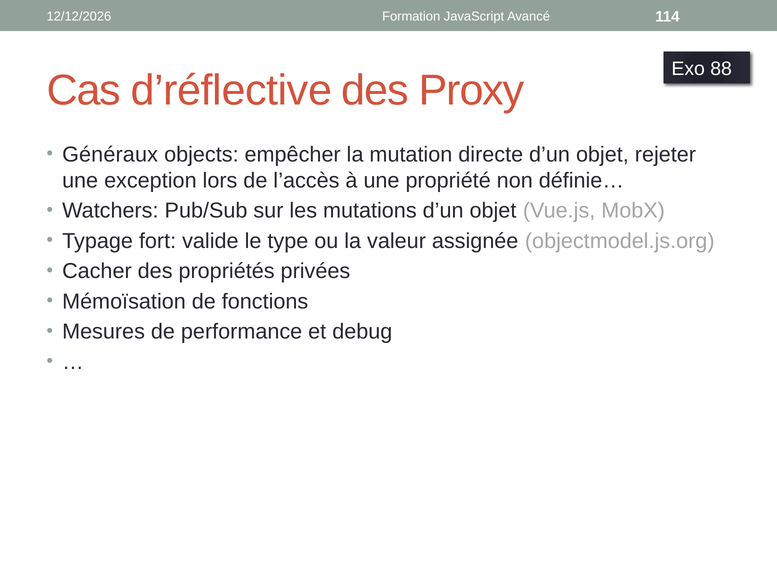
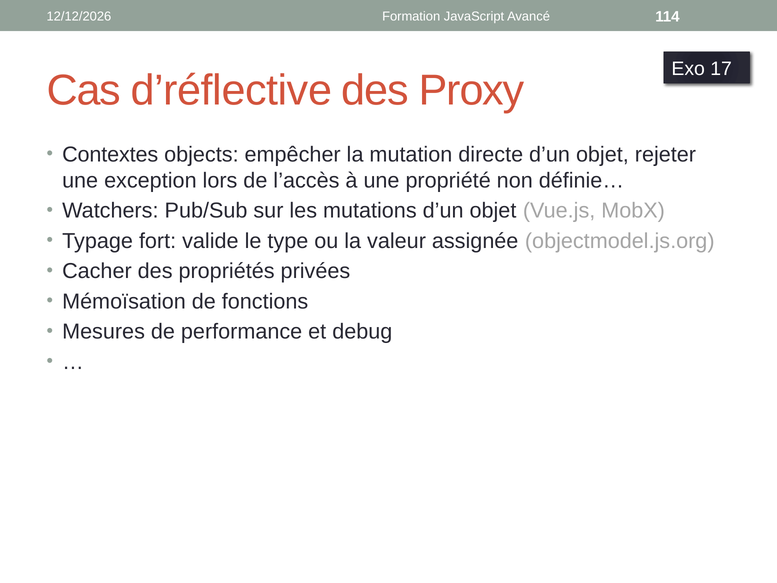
88: 88 -> 17 (721, 69)
Généraux: Généraux -> Contextes (110, 154)
